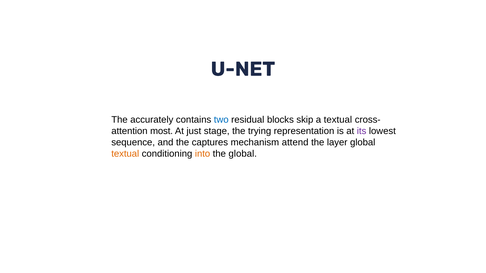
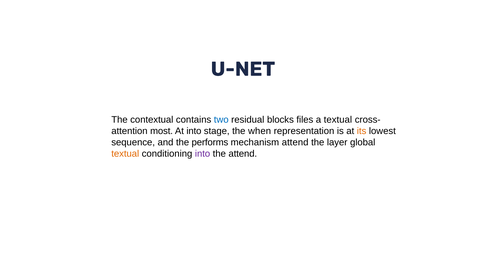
accurately: accurately -> contextual (152, 120)
skip: skip -> files (305, 120)
At just: just -> into (194, 131)
trying: trying -> when (260, 131)
its colour: purple -> orange (362, 131)
captures: captures -> performs (210, 143)
into colour: orange -> purple (203, 154)
the global: global -> attend (243, 154)
